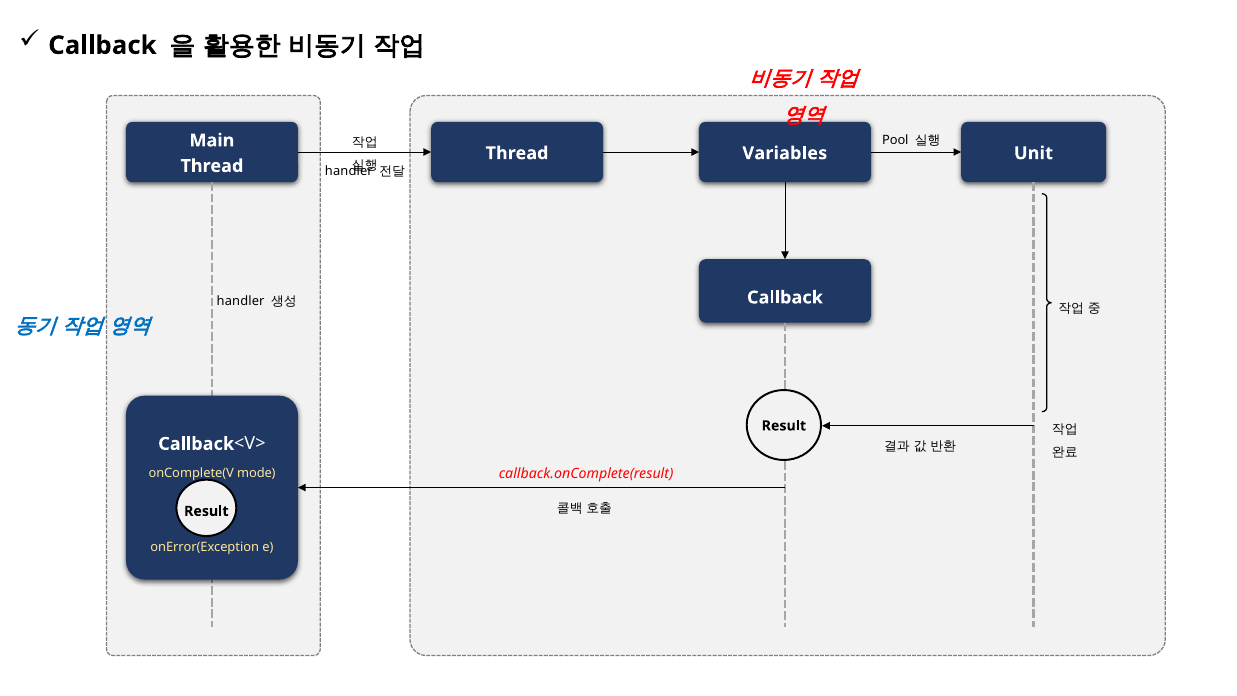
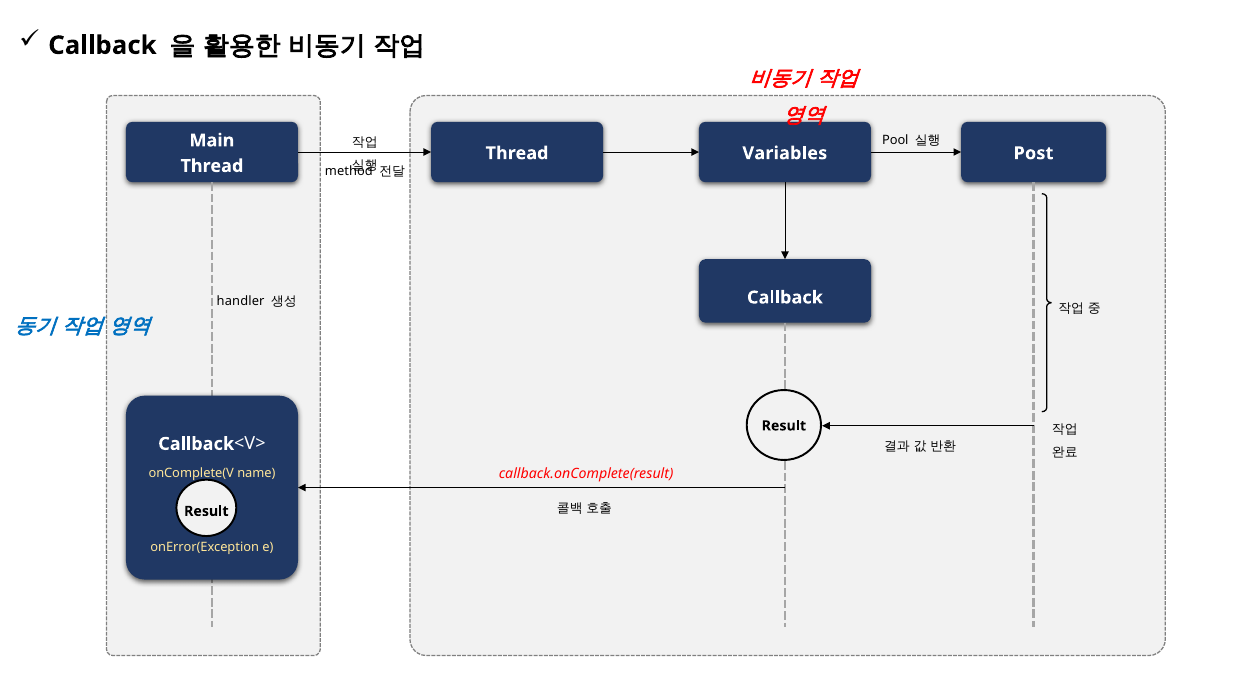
Unit: Unit -> Post (1034, 153)
handler: handler -> method (349, 171)
mode: mode -> name (256, 474)
